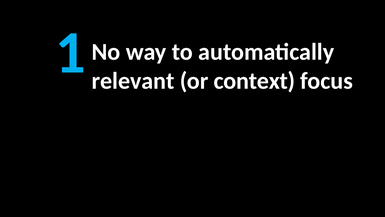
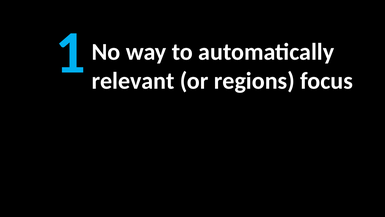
context: context -> regions (254, 81)
